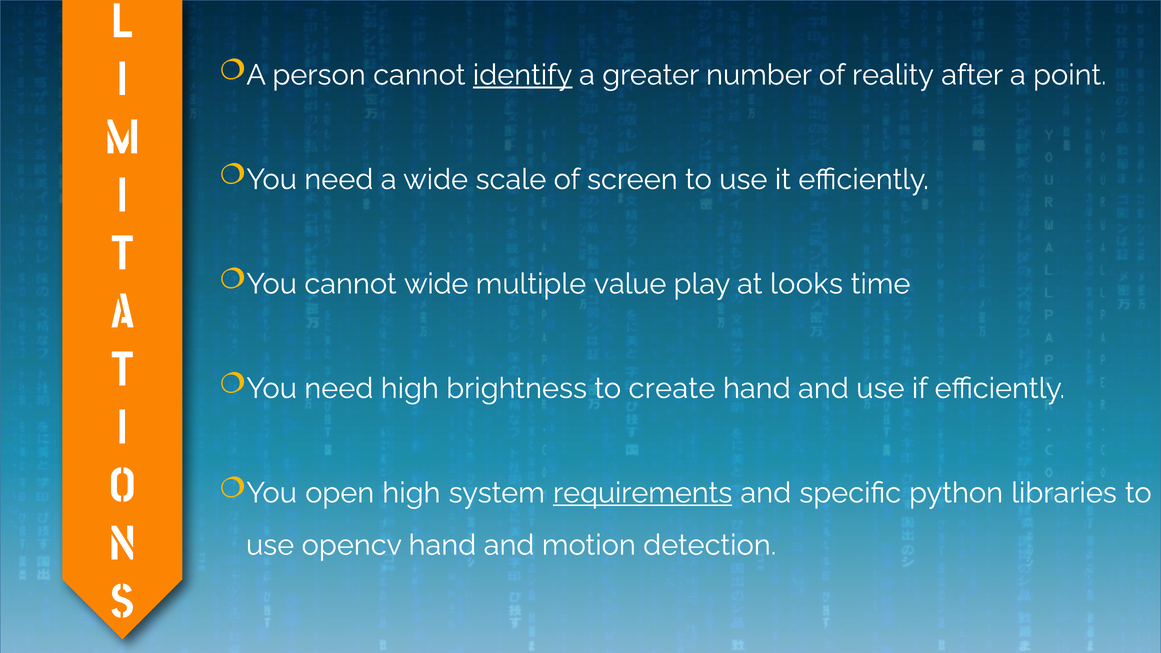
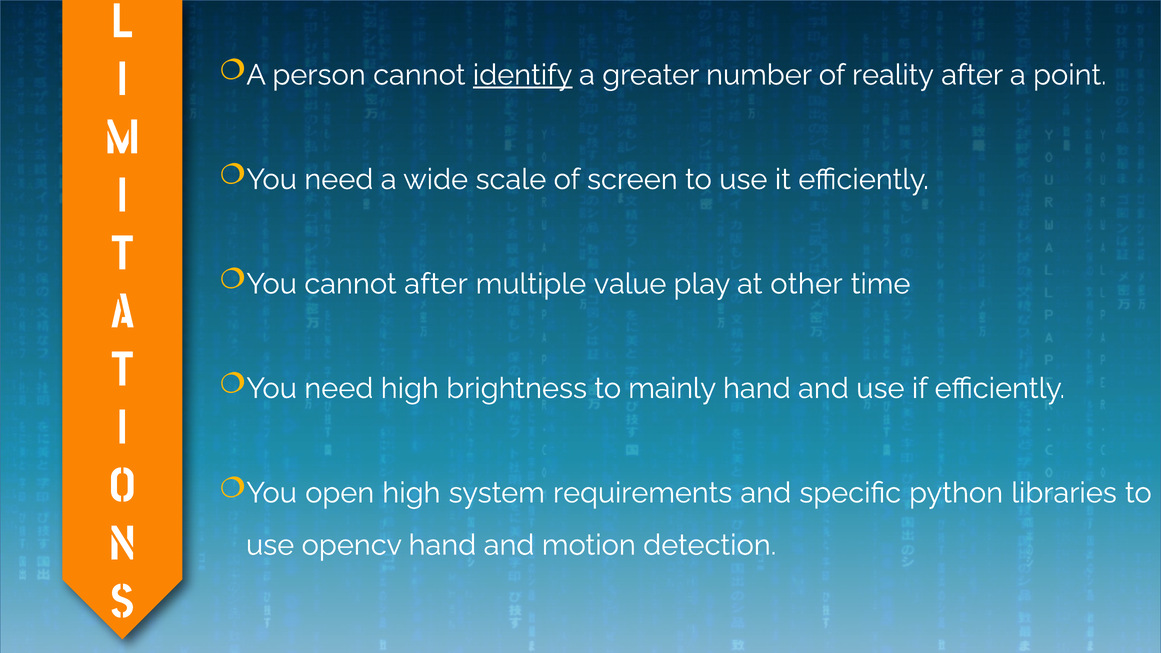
cannot wide: wide -> after (436, 284)
looks: looks -> other (806, 284)
create: create -> mainly (672, 388)
requirements underline: present -> none (643, 493)
